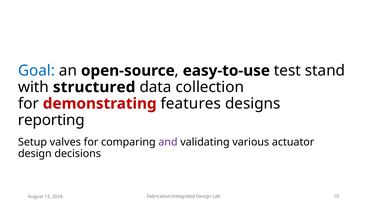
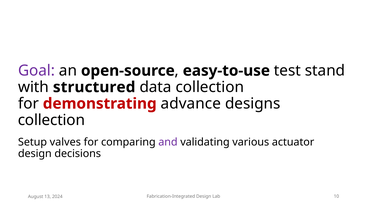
Goal colour: blue -> purple (37, 71)
features: features -> advance (191, 104)
reporting: reporting -> collection (51, 120)
